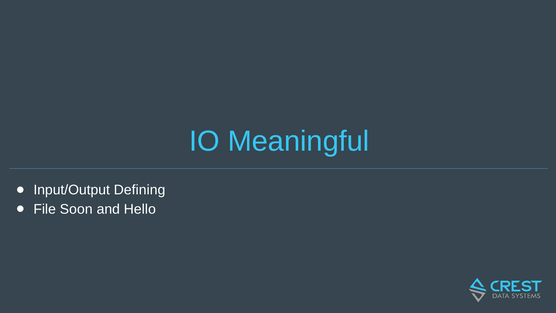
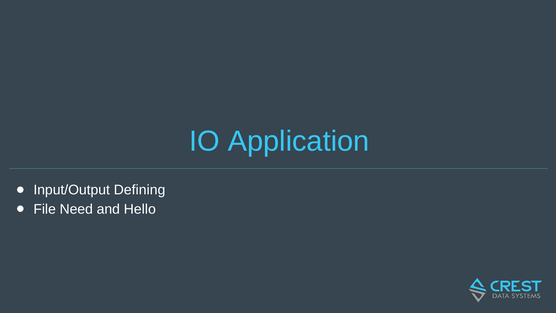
Meaningful: Meaningful -> Application (299, 141)
Soon: Soon -> Need (76, 209)
